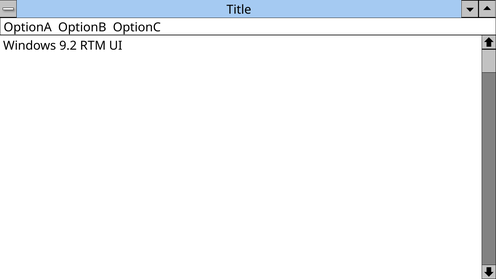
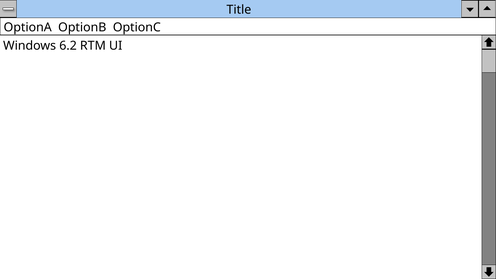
9.2: 9.2 -> 6.2 (68, 46)
